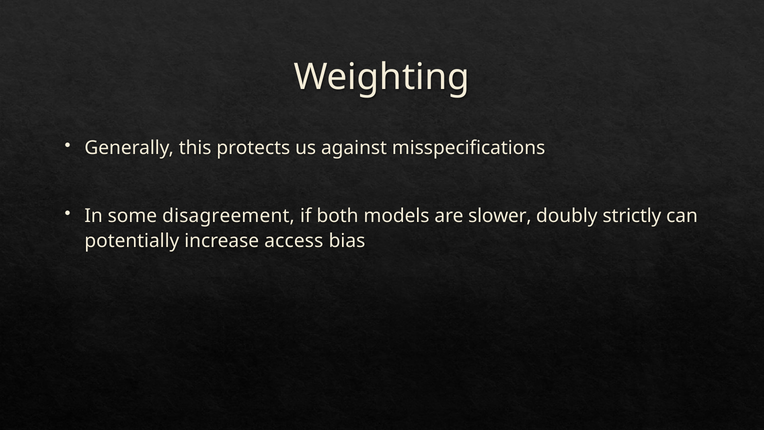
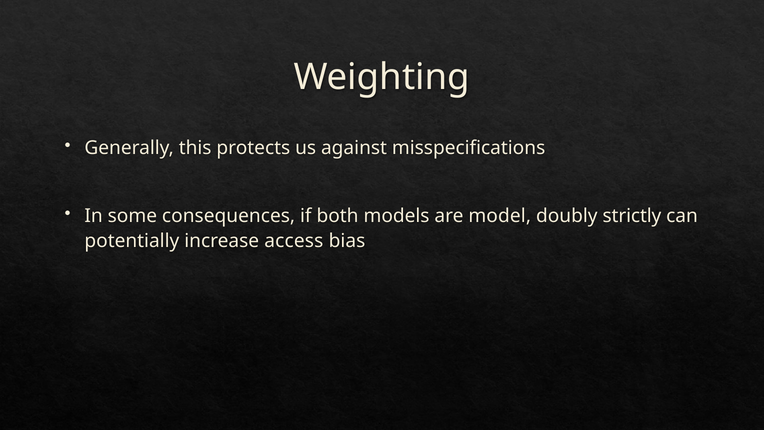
disagreement: disagreement -> consequences (229, 216)
slower: slower -> model (500, 216)
